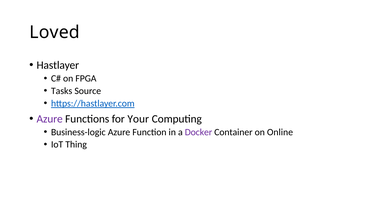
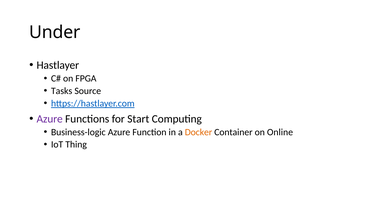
Loved: Loved -> Under (55, 32)
Your: Your -> Start (138, 119)
Docker colour: purple -> orange (199, 132)
